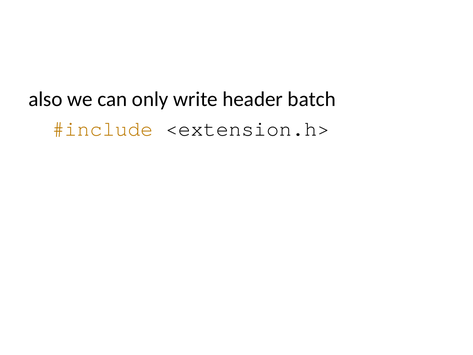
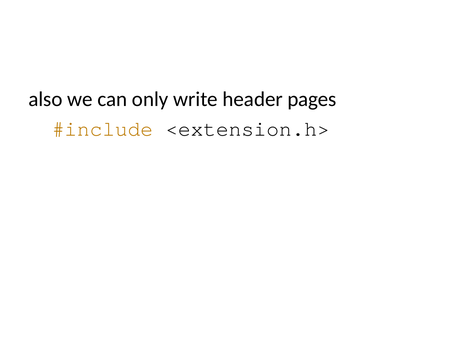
batch: batch -> pages (312, 99)
